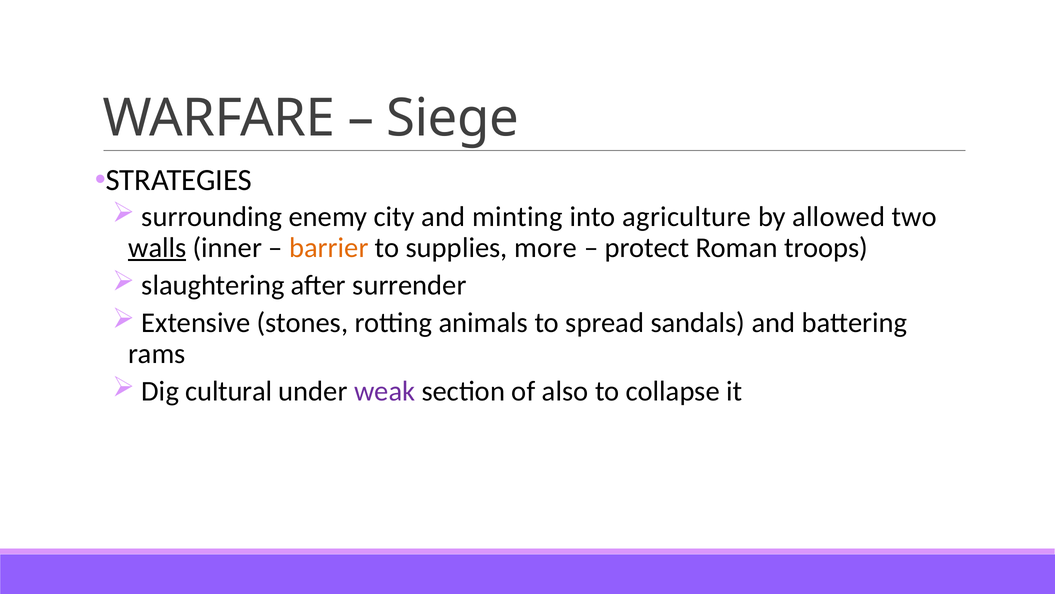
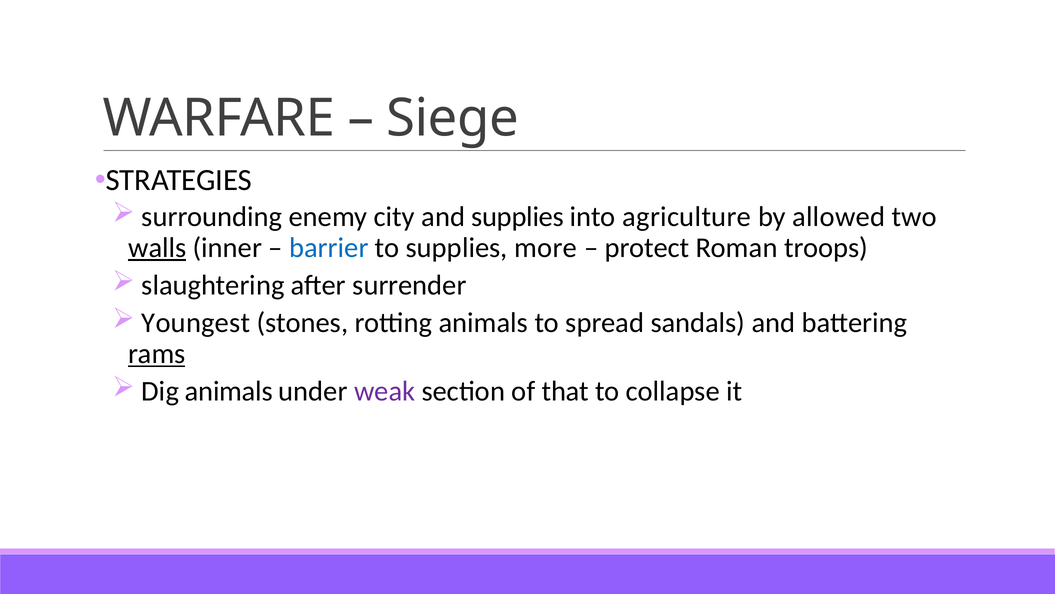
and minting: minting -> supplies (518, 217)
barrier colour: orange -> blue (329, 248)
Extensive: Extensive -> Youngest (196, 323)
rams underline: none -> present (157, 354)
Dig cultural: cultural -> animals (229, 391)
also: also -> that (565, 391)
